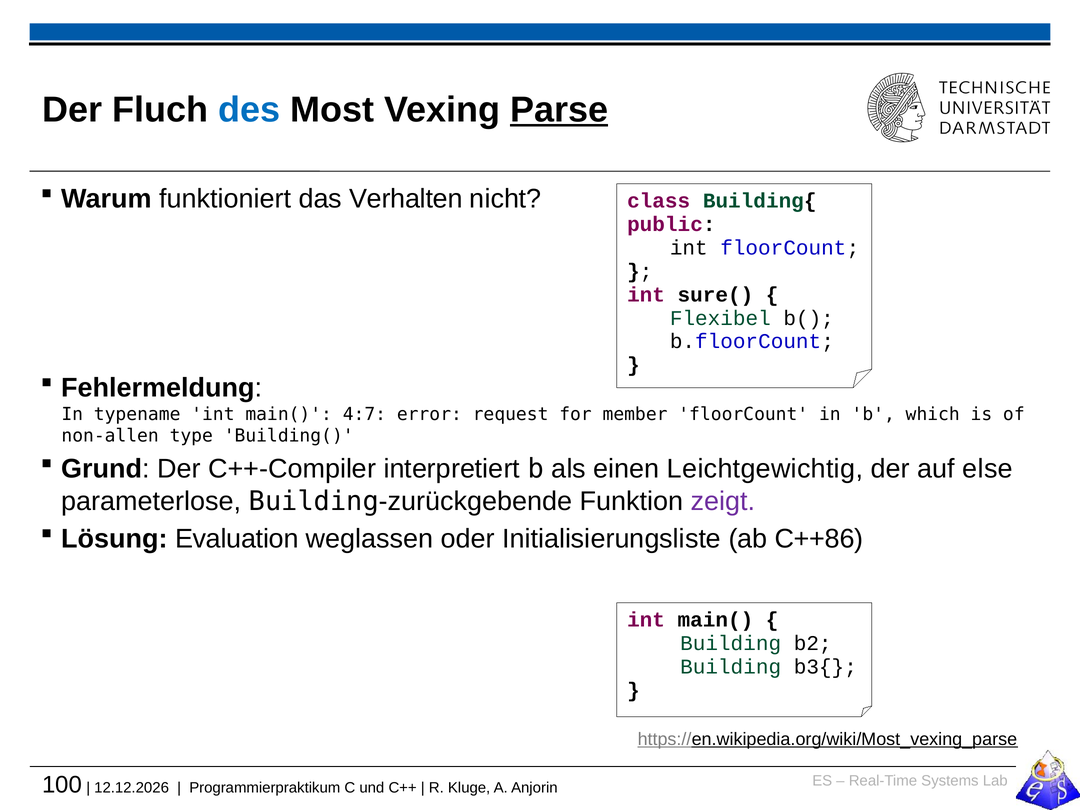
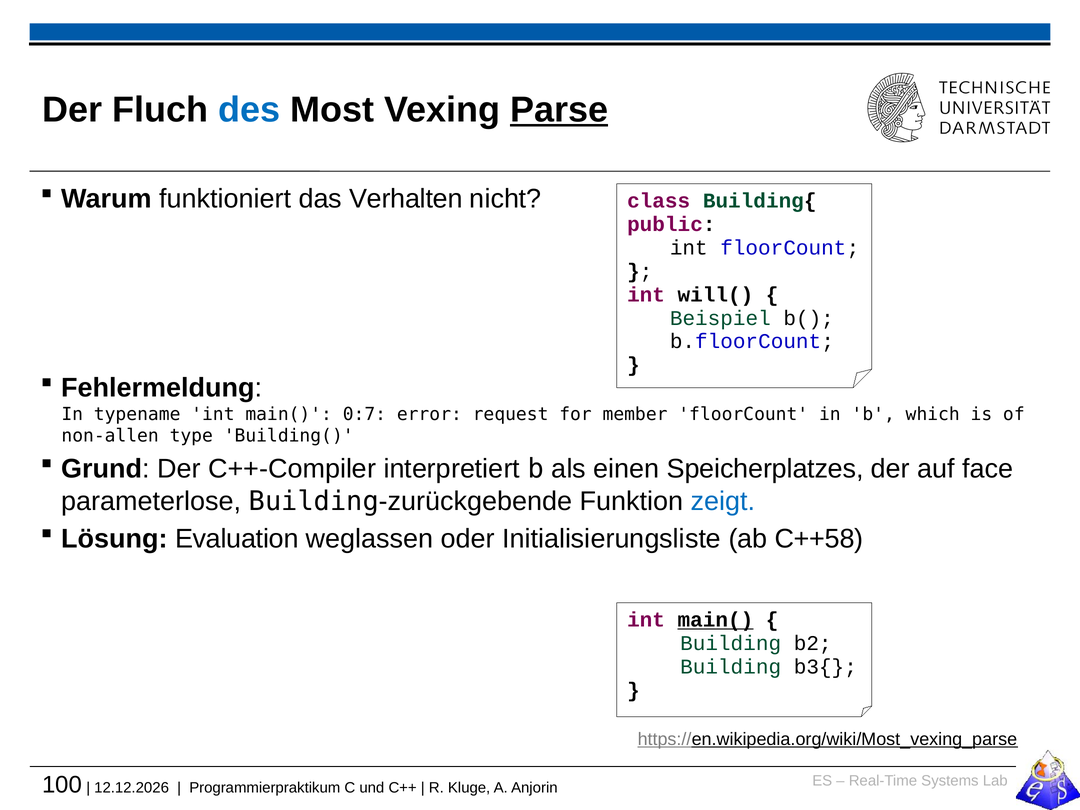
sure(: sure( -> will( (715, 295)
Flexibel: Flexibel -> Beispiel (720, 318)
4:7: 4:7 -> 0:7 (364, 414)
Leichtgewichtig: Leichtgewichtig -> Speicherplatzes (765, 469)
else: else -> face (988, 469)
zeigt colour: purple -> blue (723, 501)
C++86: C++86 -> C++58 (819, 539)
main( underline: none -> present (715, 620)
